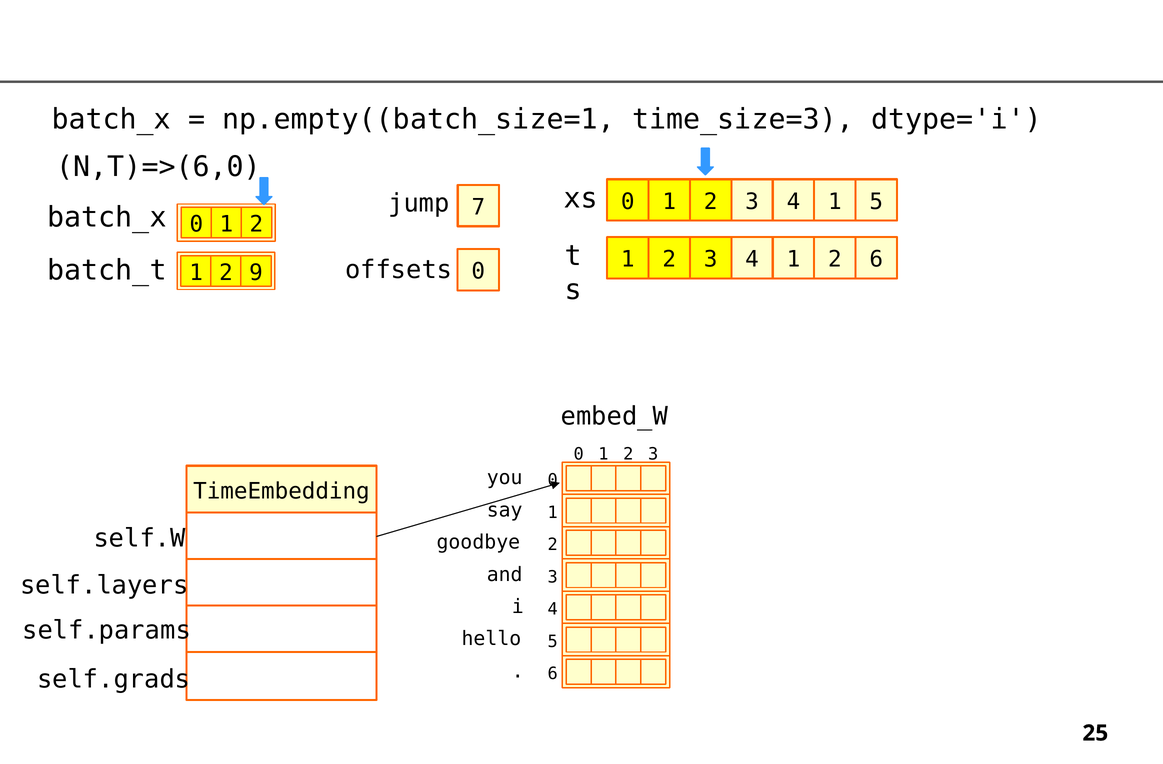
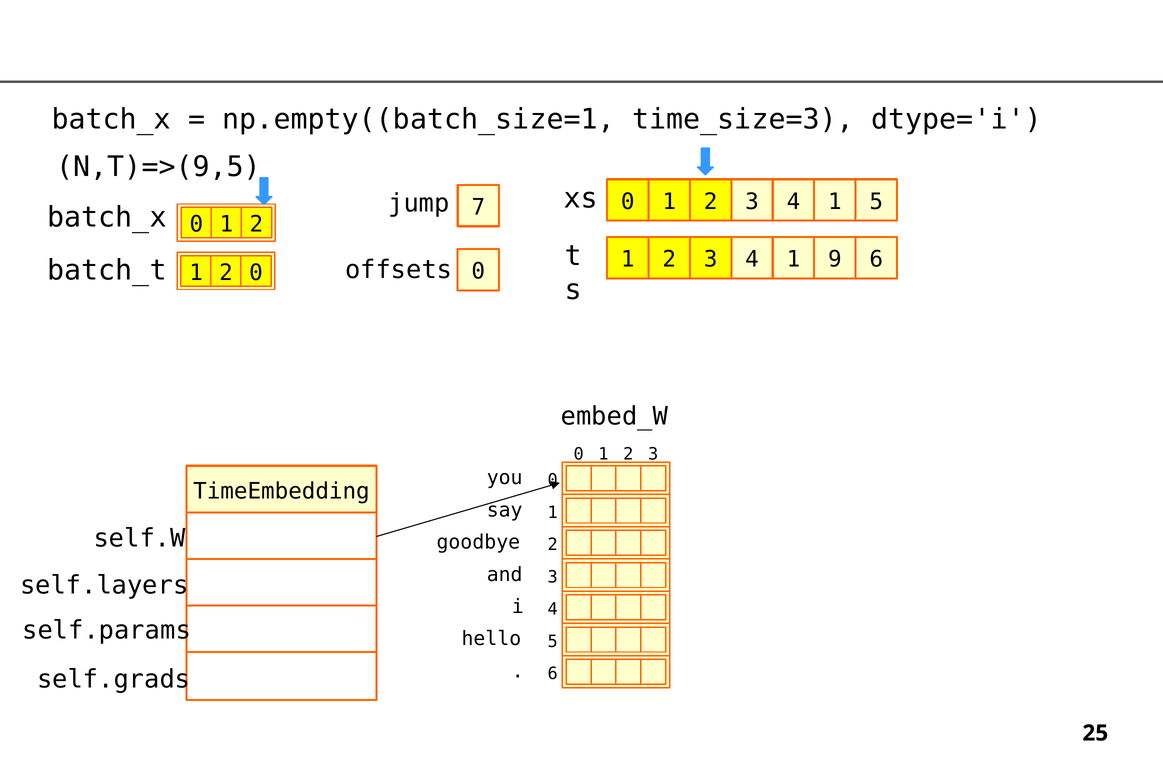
N,T)=>(6,0: N,T)=>(6,0 -> N,T)=>(9,5 (159, 167)
4 1 2: 2 -> 9 (835, 259)
2 9: 9 -> 0 (256, 273)
